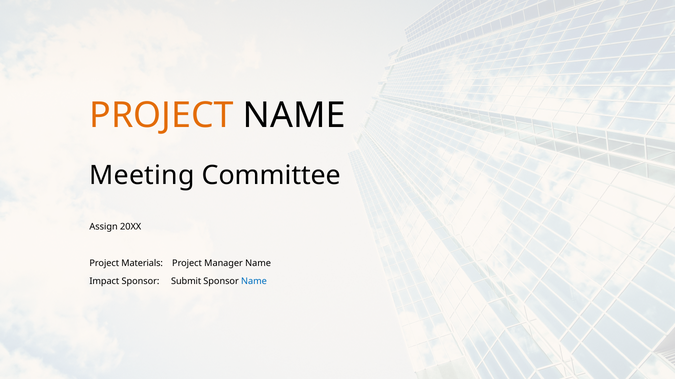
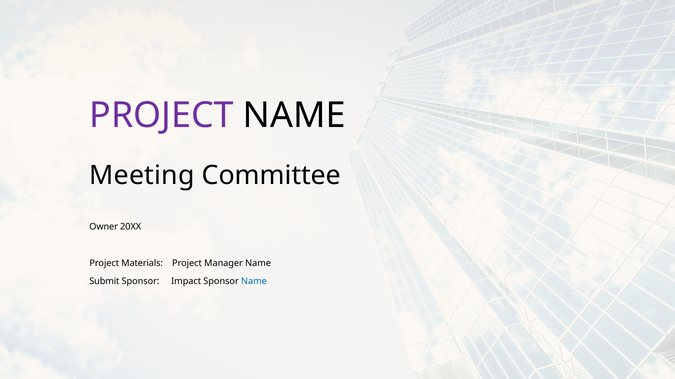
PROJECT colour: orange -> purple (162, 116)
Assign: Assign -> Owner (104, 227)
Impact: Impact -> Submit (104, 282)
Submit: Submit -> Impact (186, 282)
